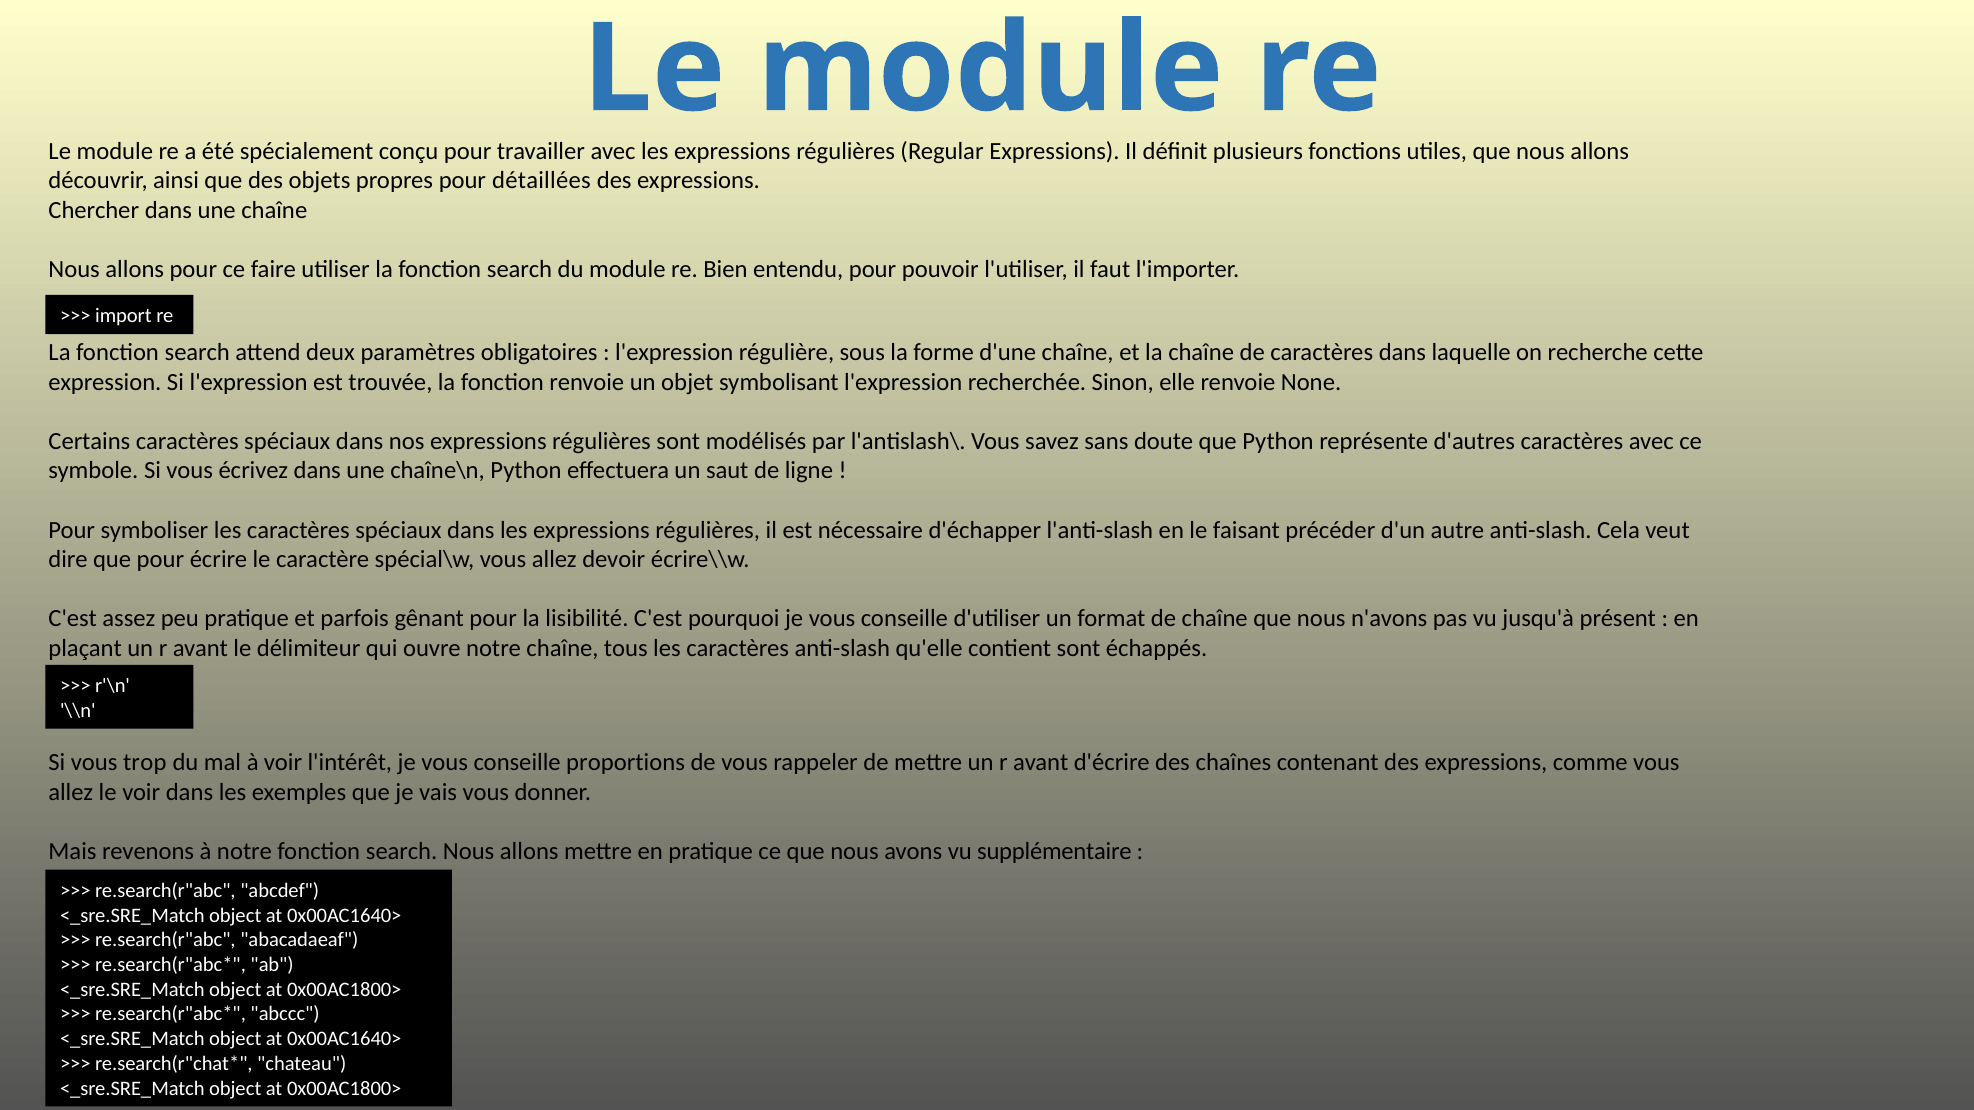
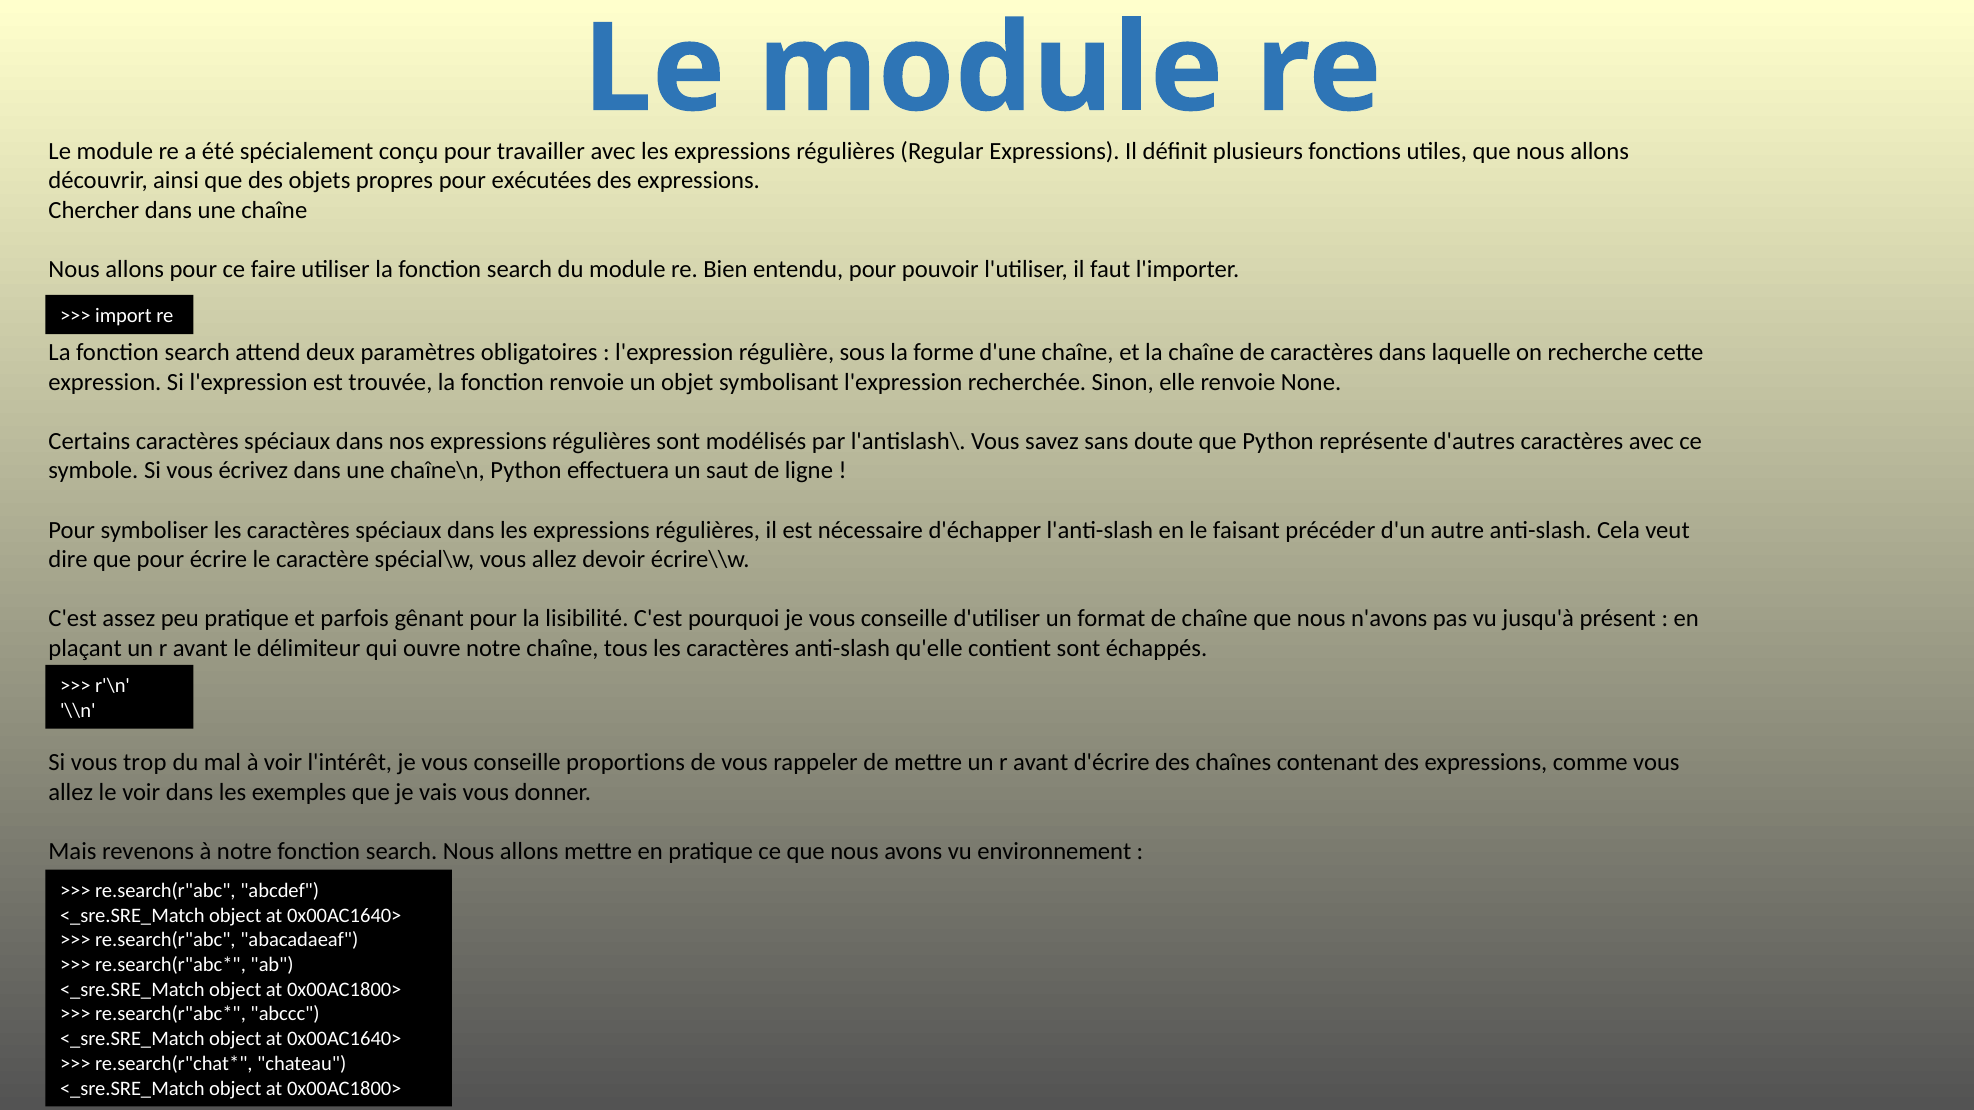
détaillées: détaillées -> exécutées (542, 181)
supplémentaire: supplémentaire -> environnement (1054, 852)
